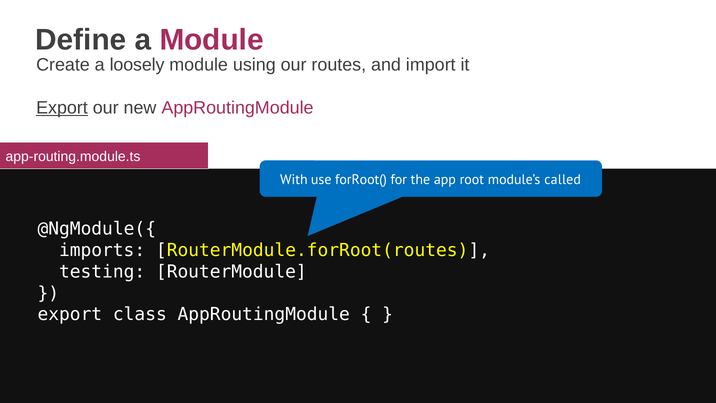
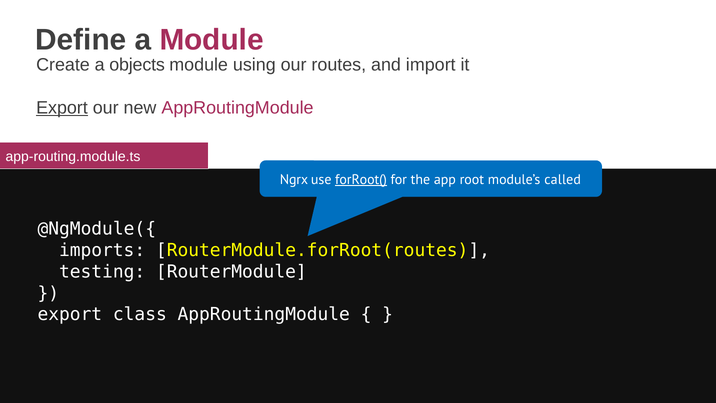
loosely: loosely -> objects (137, 65)
With: With -> Ngrx (294, 179)
forRoot( underline: none -> present (361, 179)
